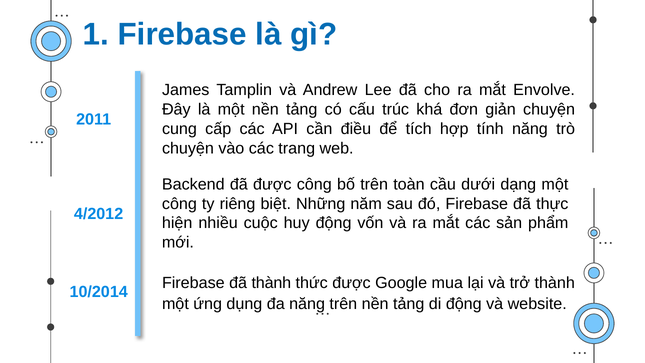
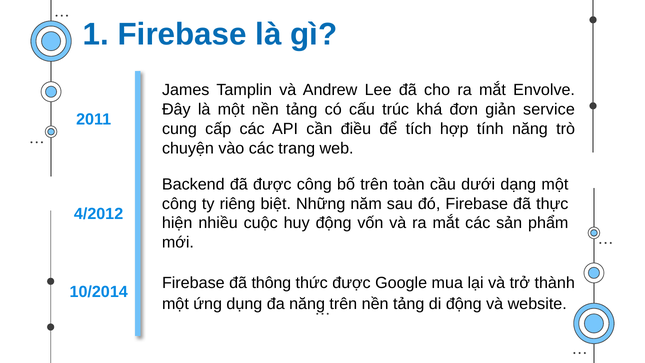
giản chuyện: chuyện -> service (549, 109)
đã thành: thành -> thông (271, 283)
